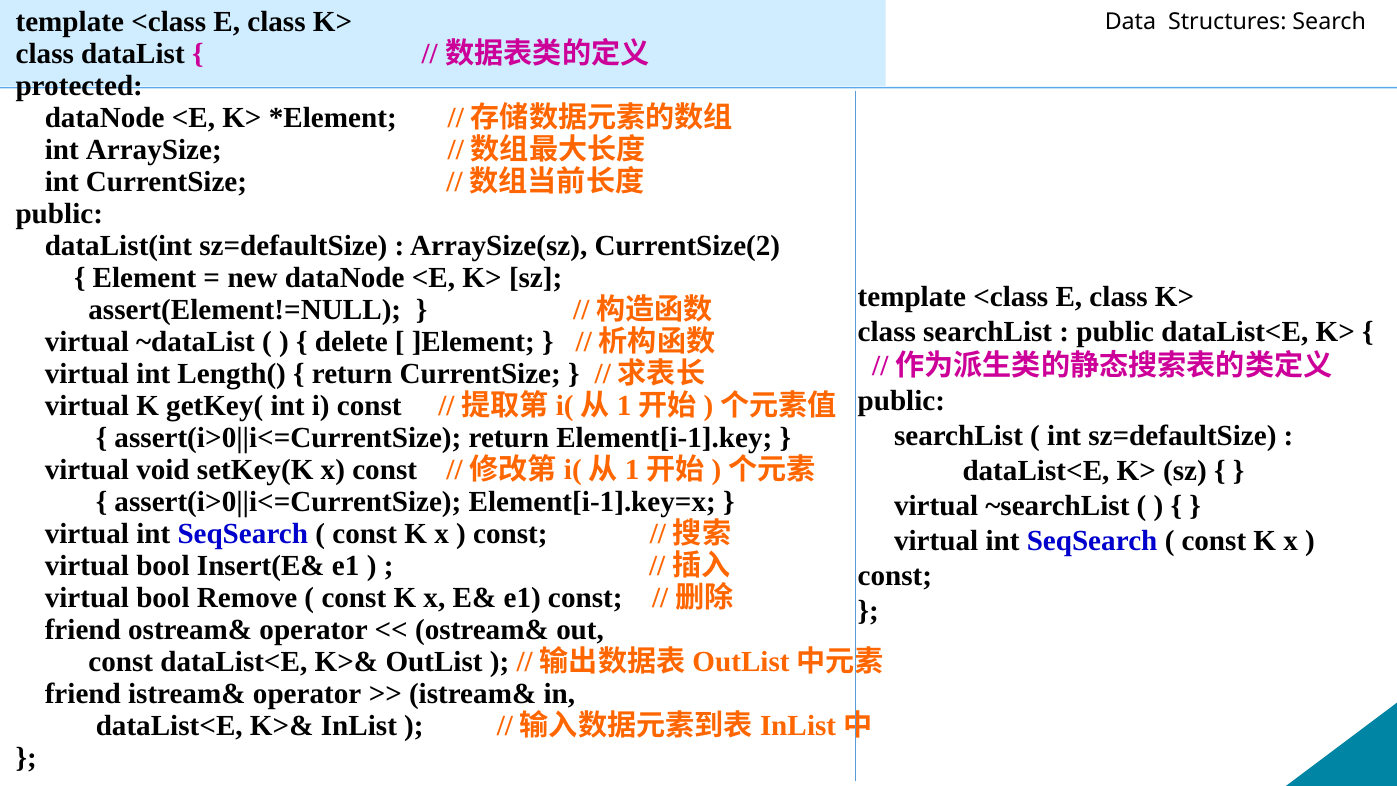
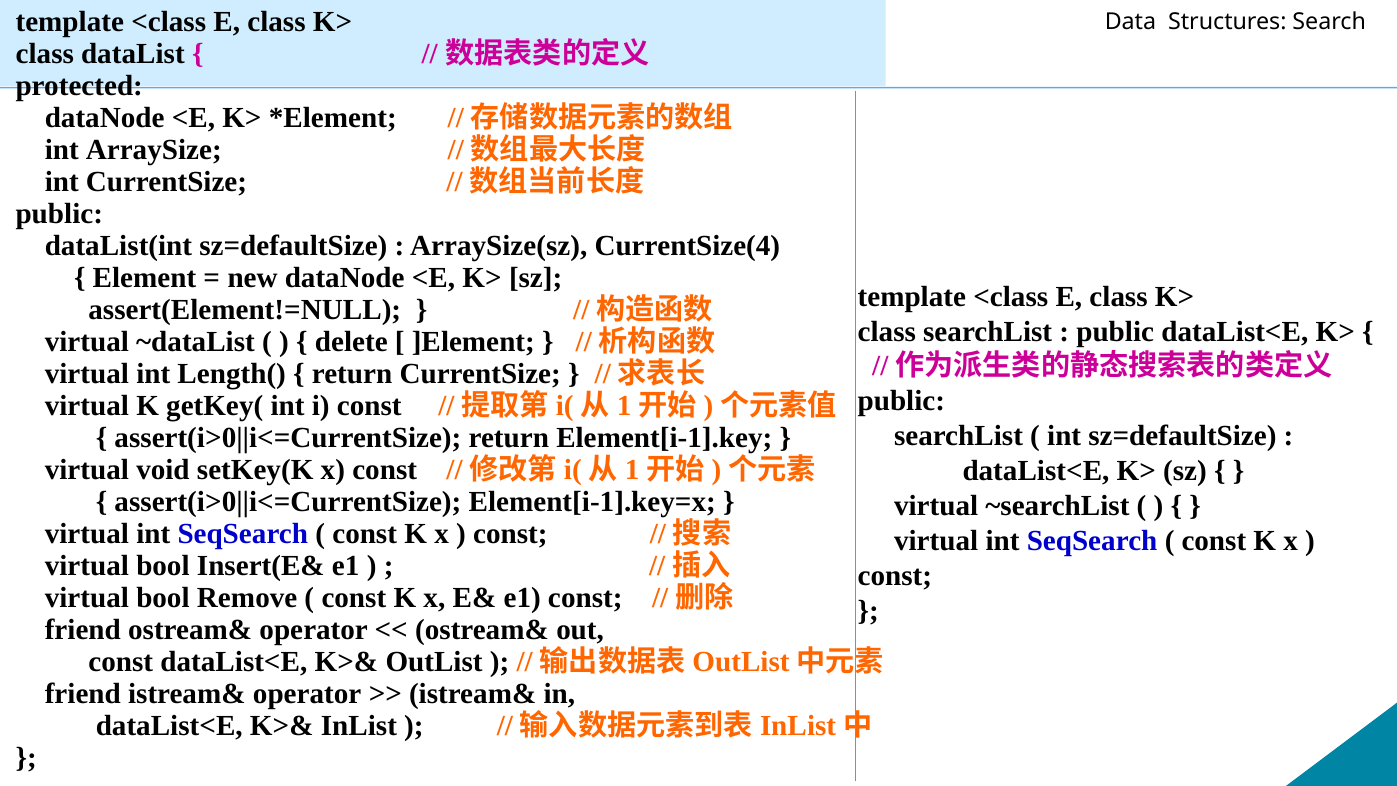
CurrentSize(2: CurrentSize(2 -> CurrentSize(4 (687, 246)
